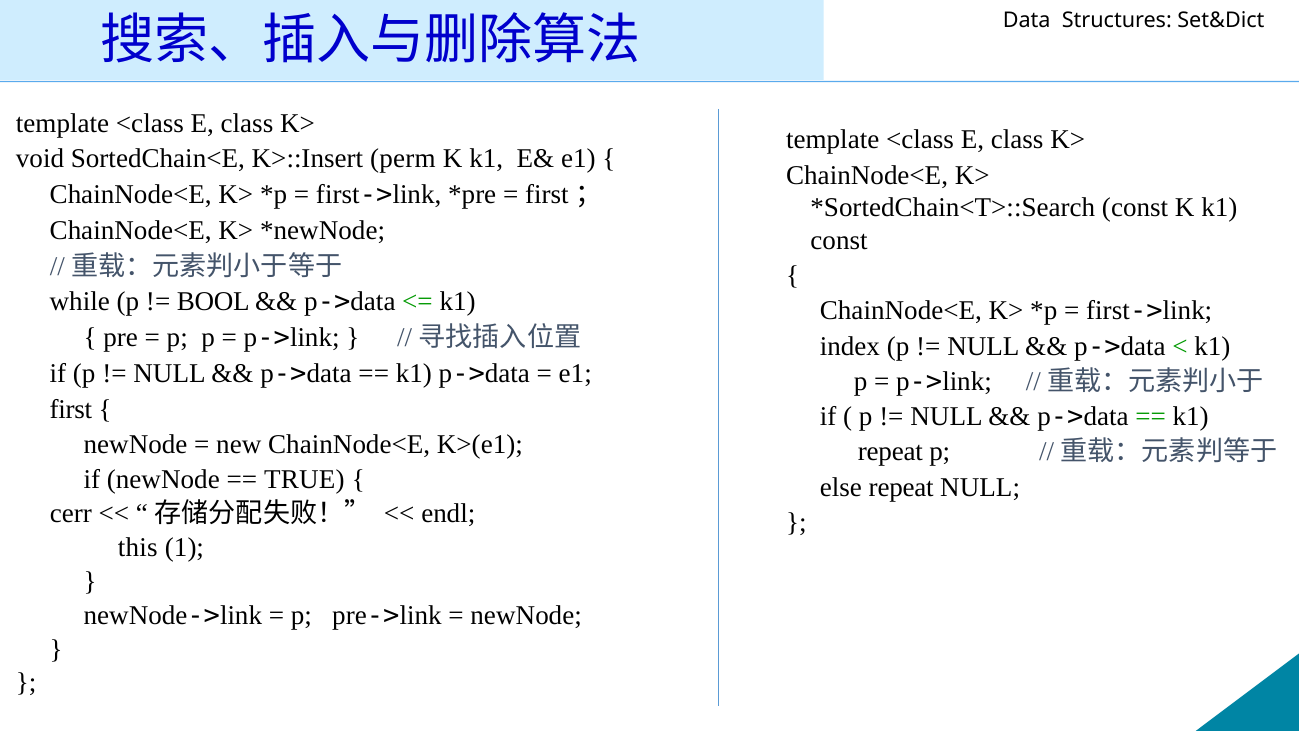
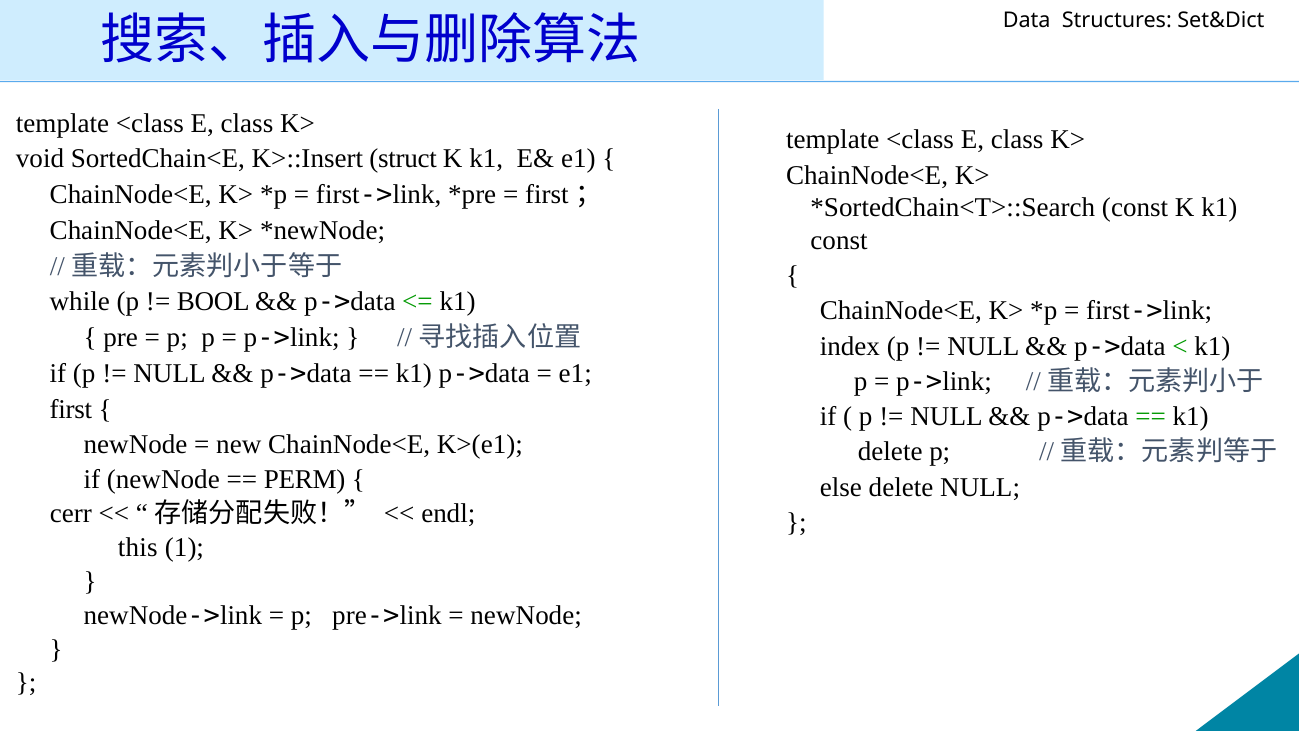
perm: perm -> struct (403, 159)
repeat: repeat -> delete (890, 452)
TRUE: TRUE -> PERM (305, 479)
else repeat: repeat -> delete (901, 487)
